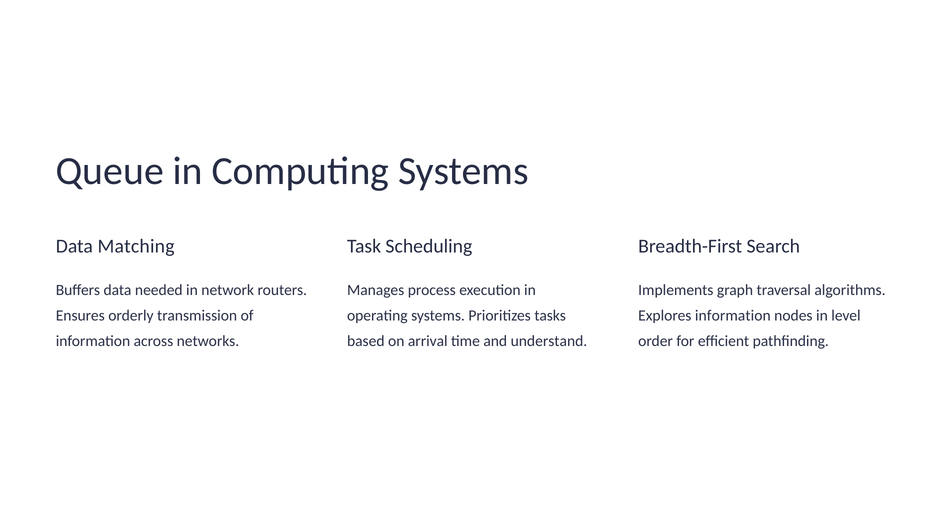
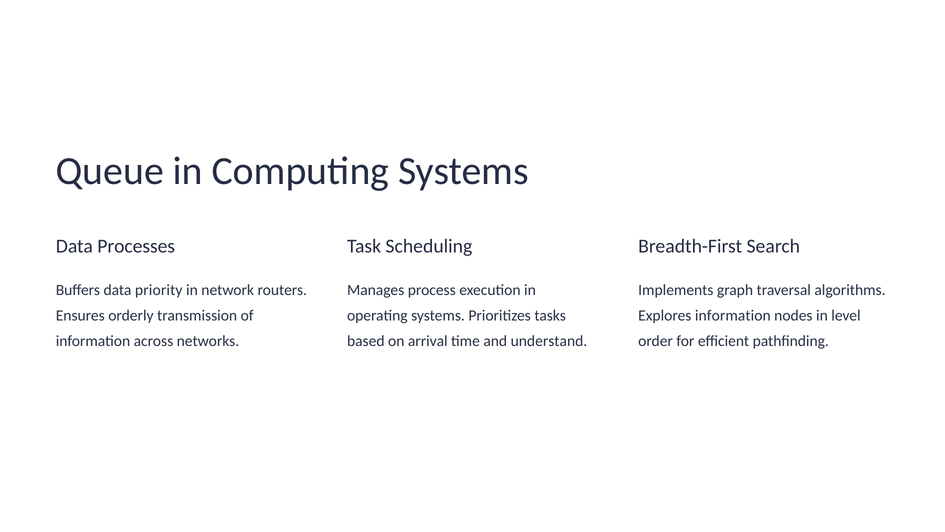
Matching: Matching -> Processes (136, 246)
needed: needed -> priority (159, 290)
